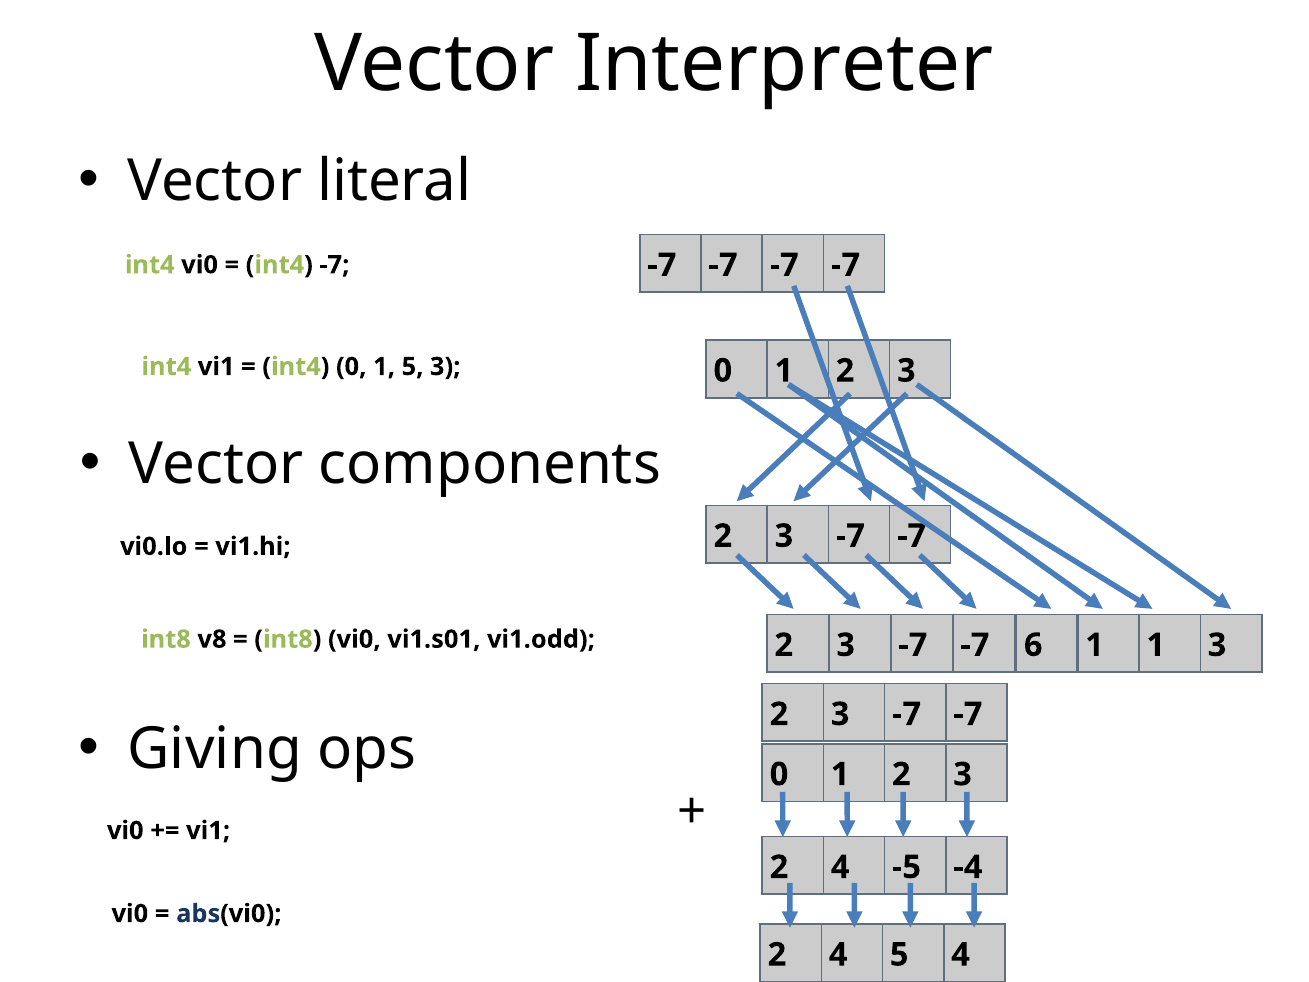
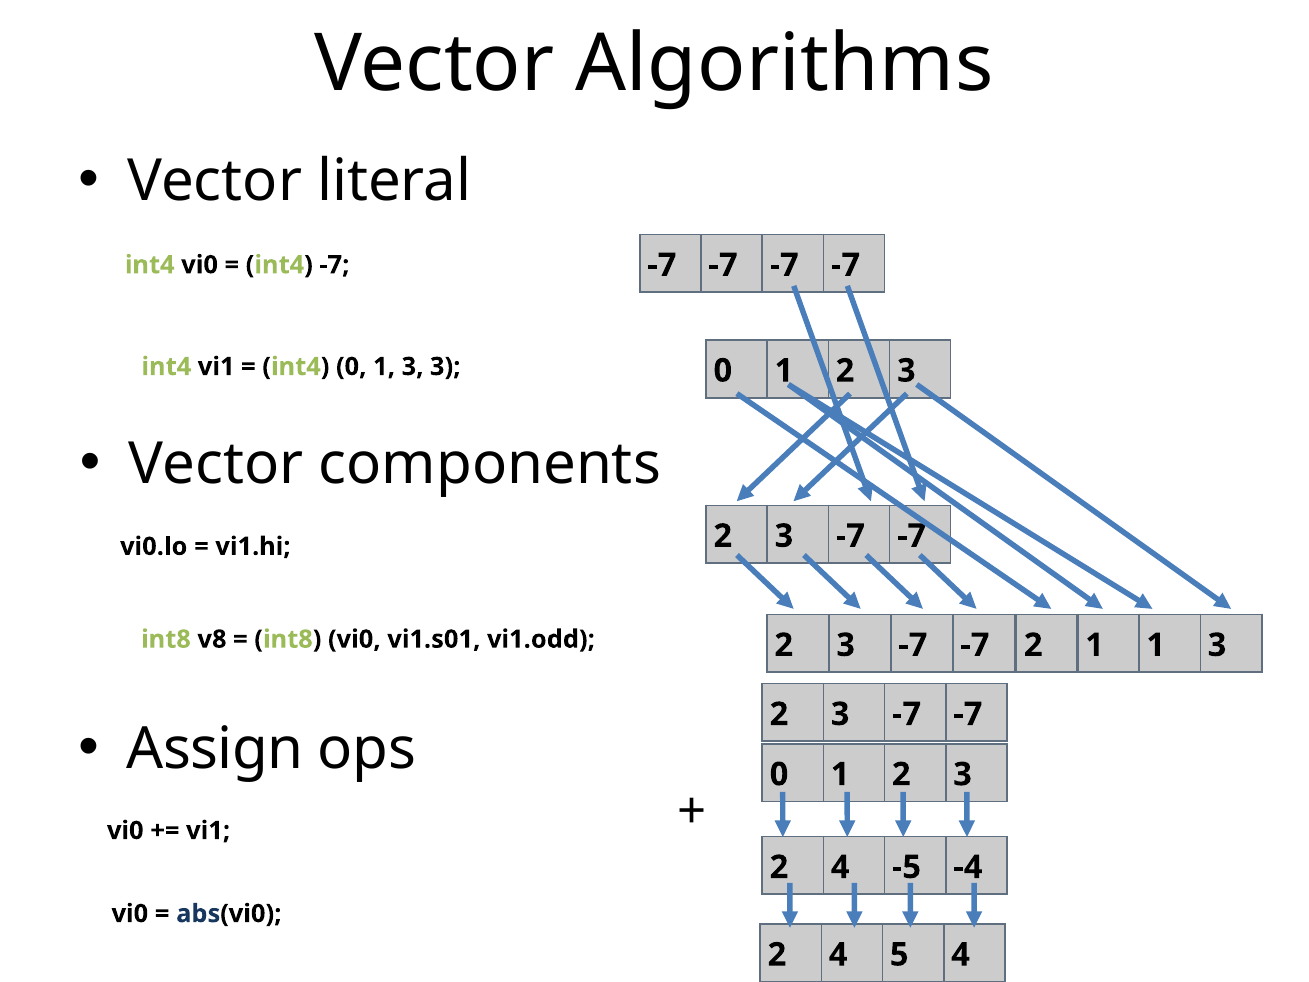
Interpreter: Interpreter -> Algorithms (784, 64)
0 1 5: 5 -> 3 (413, 367)
6: 6 -> 2 (1033, 645)
Giving: Giving -> Assign (215, 749)
